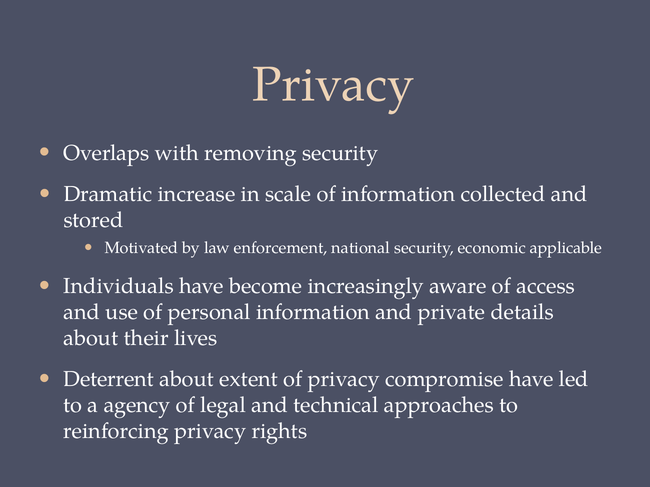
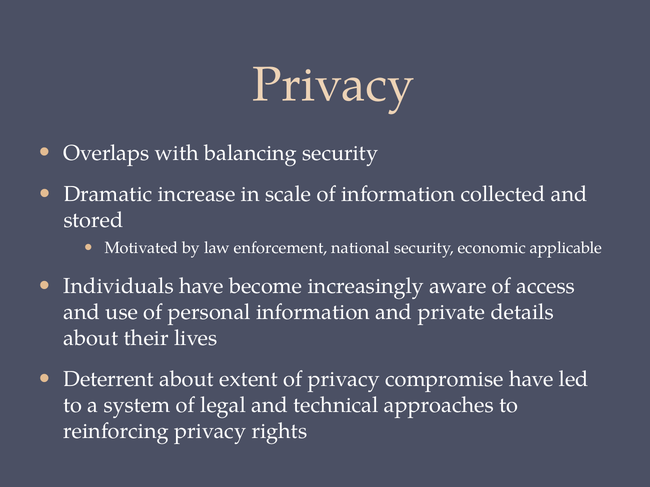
removing: removing -> balancing (251, 153)
agency: agency -> system (137, 406)
